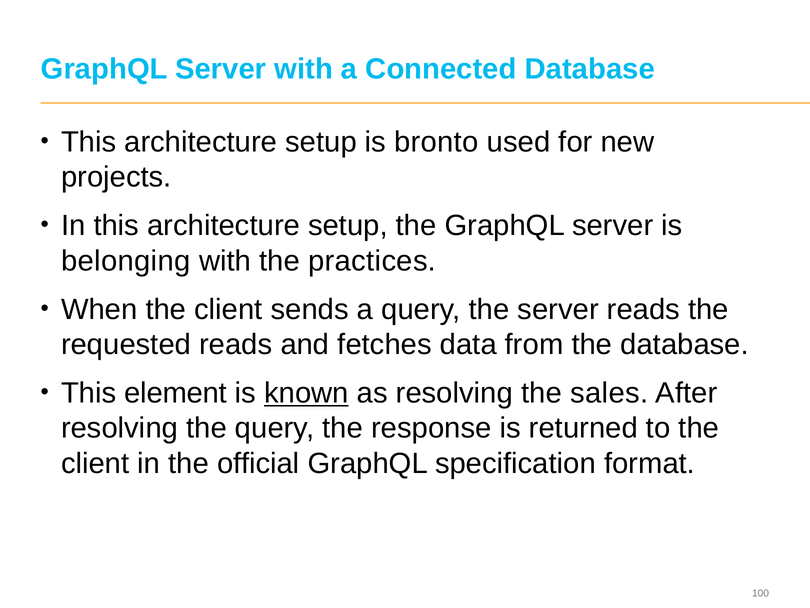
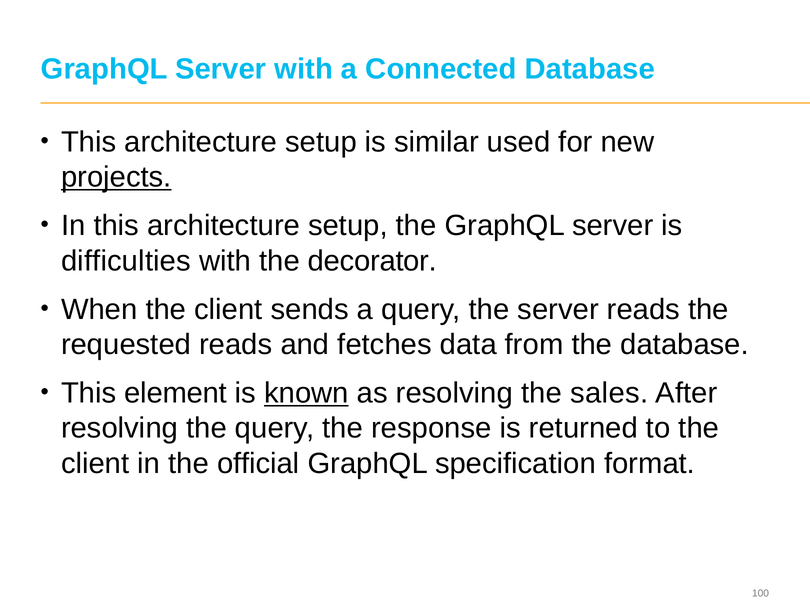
bronto: bronto -> similar (437, 142)
projects underline: none -> present (116, 177)
belonging: belonging -> difficulties (126, 261)
practices: practices -> decorator (372, 261)
